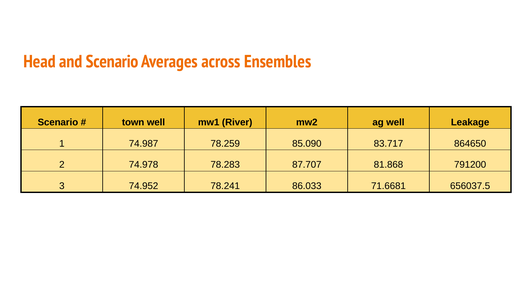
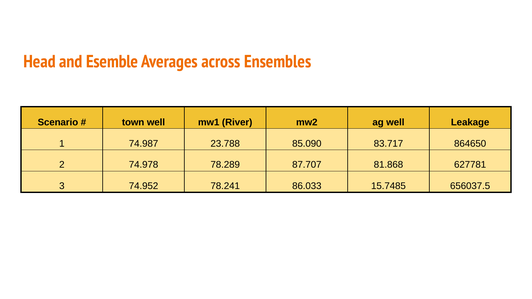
and Scenario: Scenario -> Esemble (112, 62)
78.259: 78.259 -> 23.788 (225, 144)
78.283: 78.283 -> 78.289 (225, 165)
791200: 791200 -> 627781 (470, 165)
71.6681: 71.6681 -> 15.7485 (388, 186)
